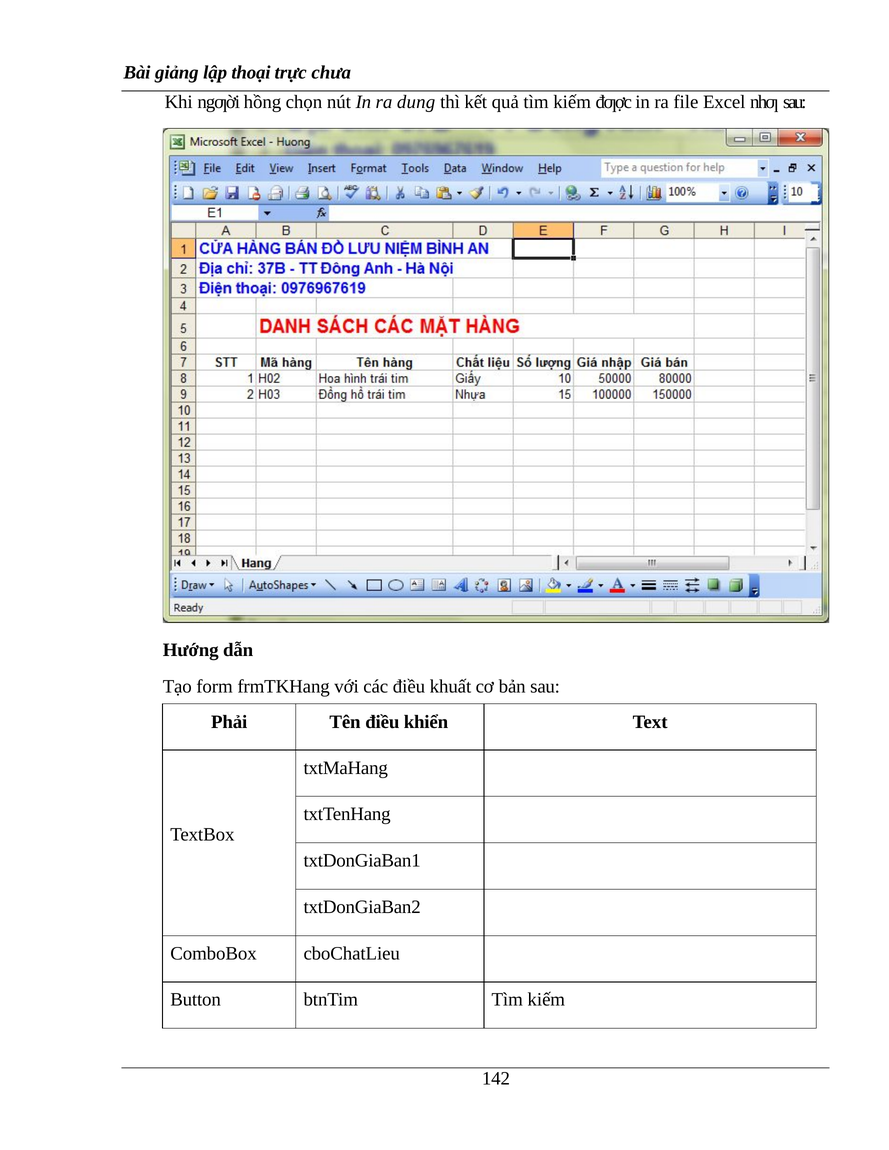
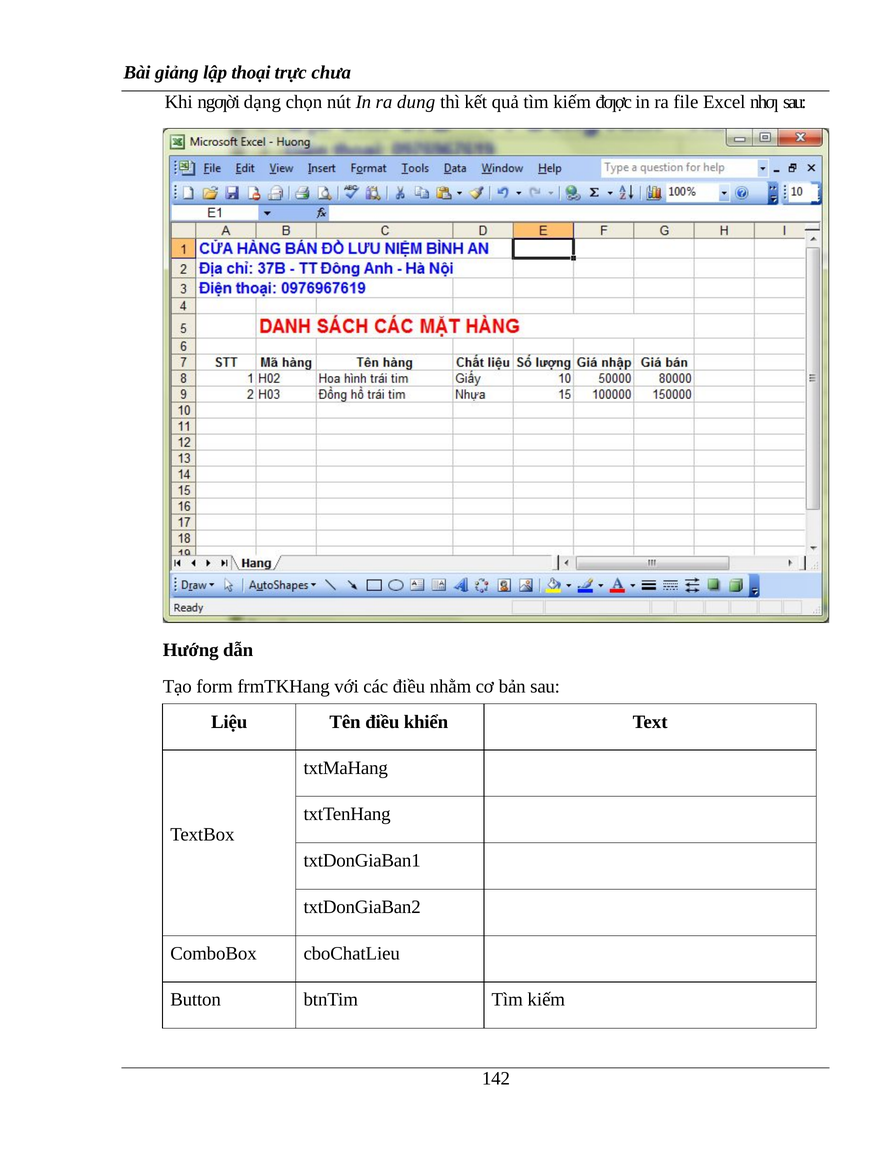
hồng: hồng -> dạng (262, 102)
khuất: khuất -> nhằm (450, 687)
Phải: Phải -> Liệu (229, 722)
